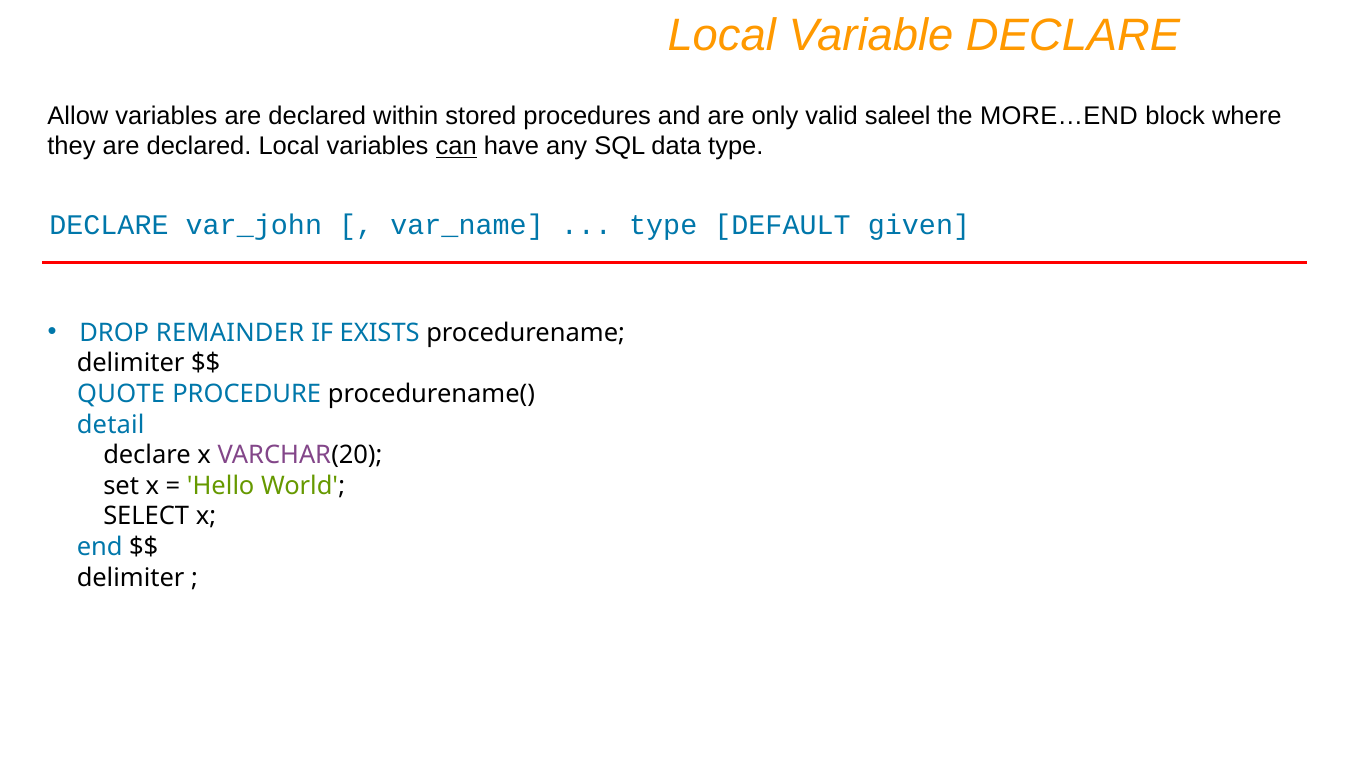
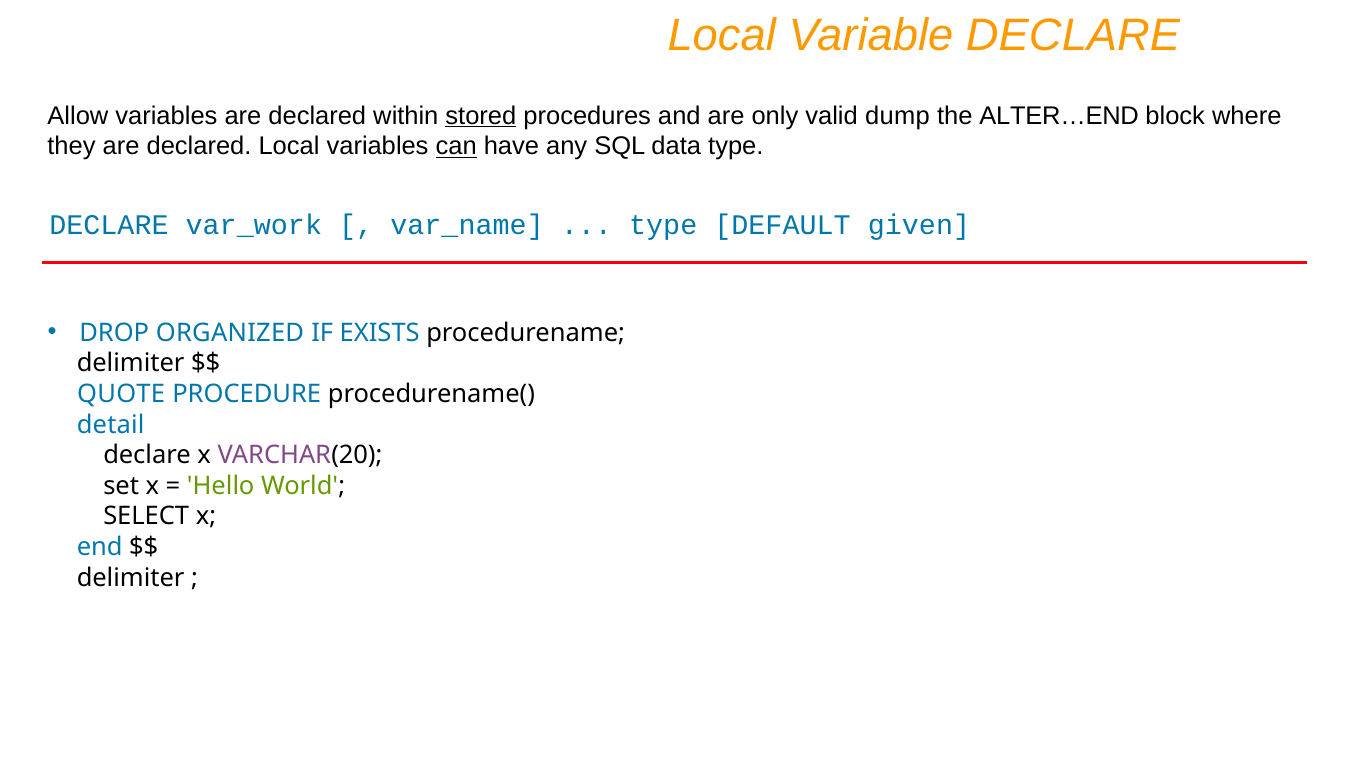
stored underline: none -> present (481, 116)
saleel: saleel -> dump (897, 116)
MORE…END: MORE…END -> ALTER…END (1059, 116)
var_john: var_john -> var_work (254, 225)
REMAINDER: REMAINDER -> ORGANIZED (230, 333)
